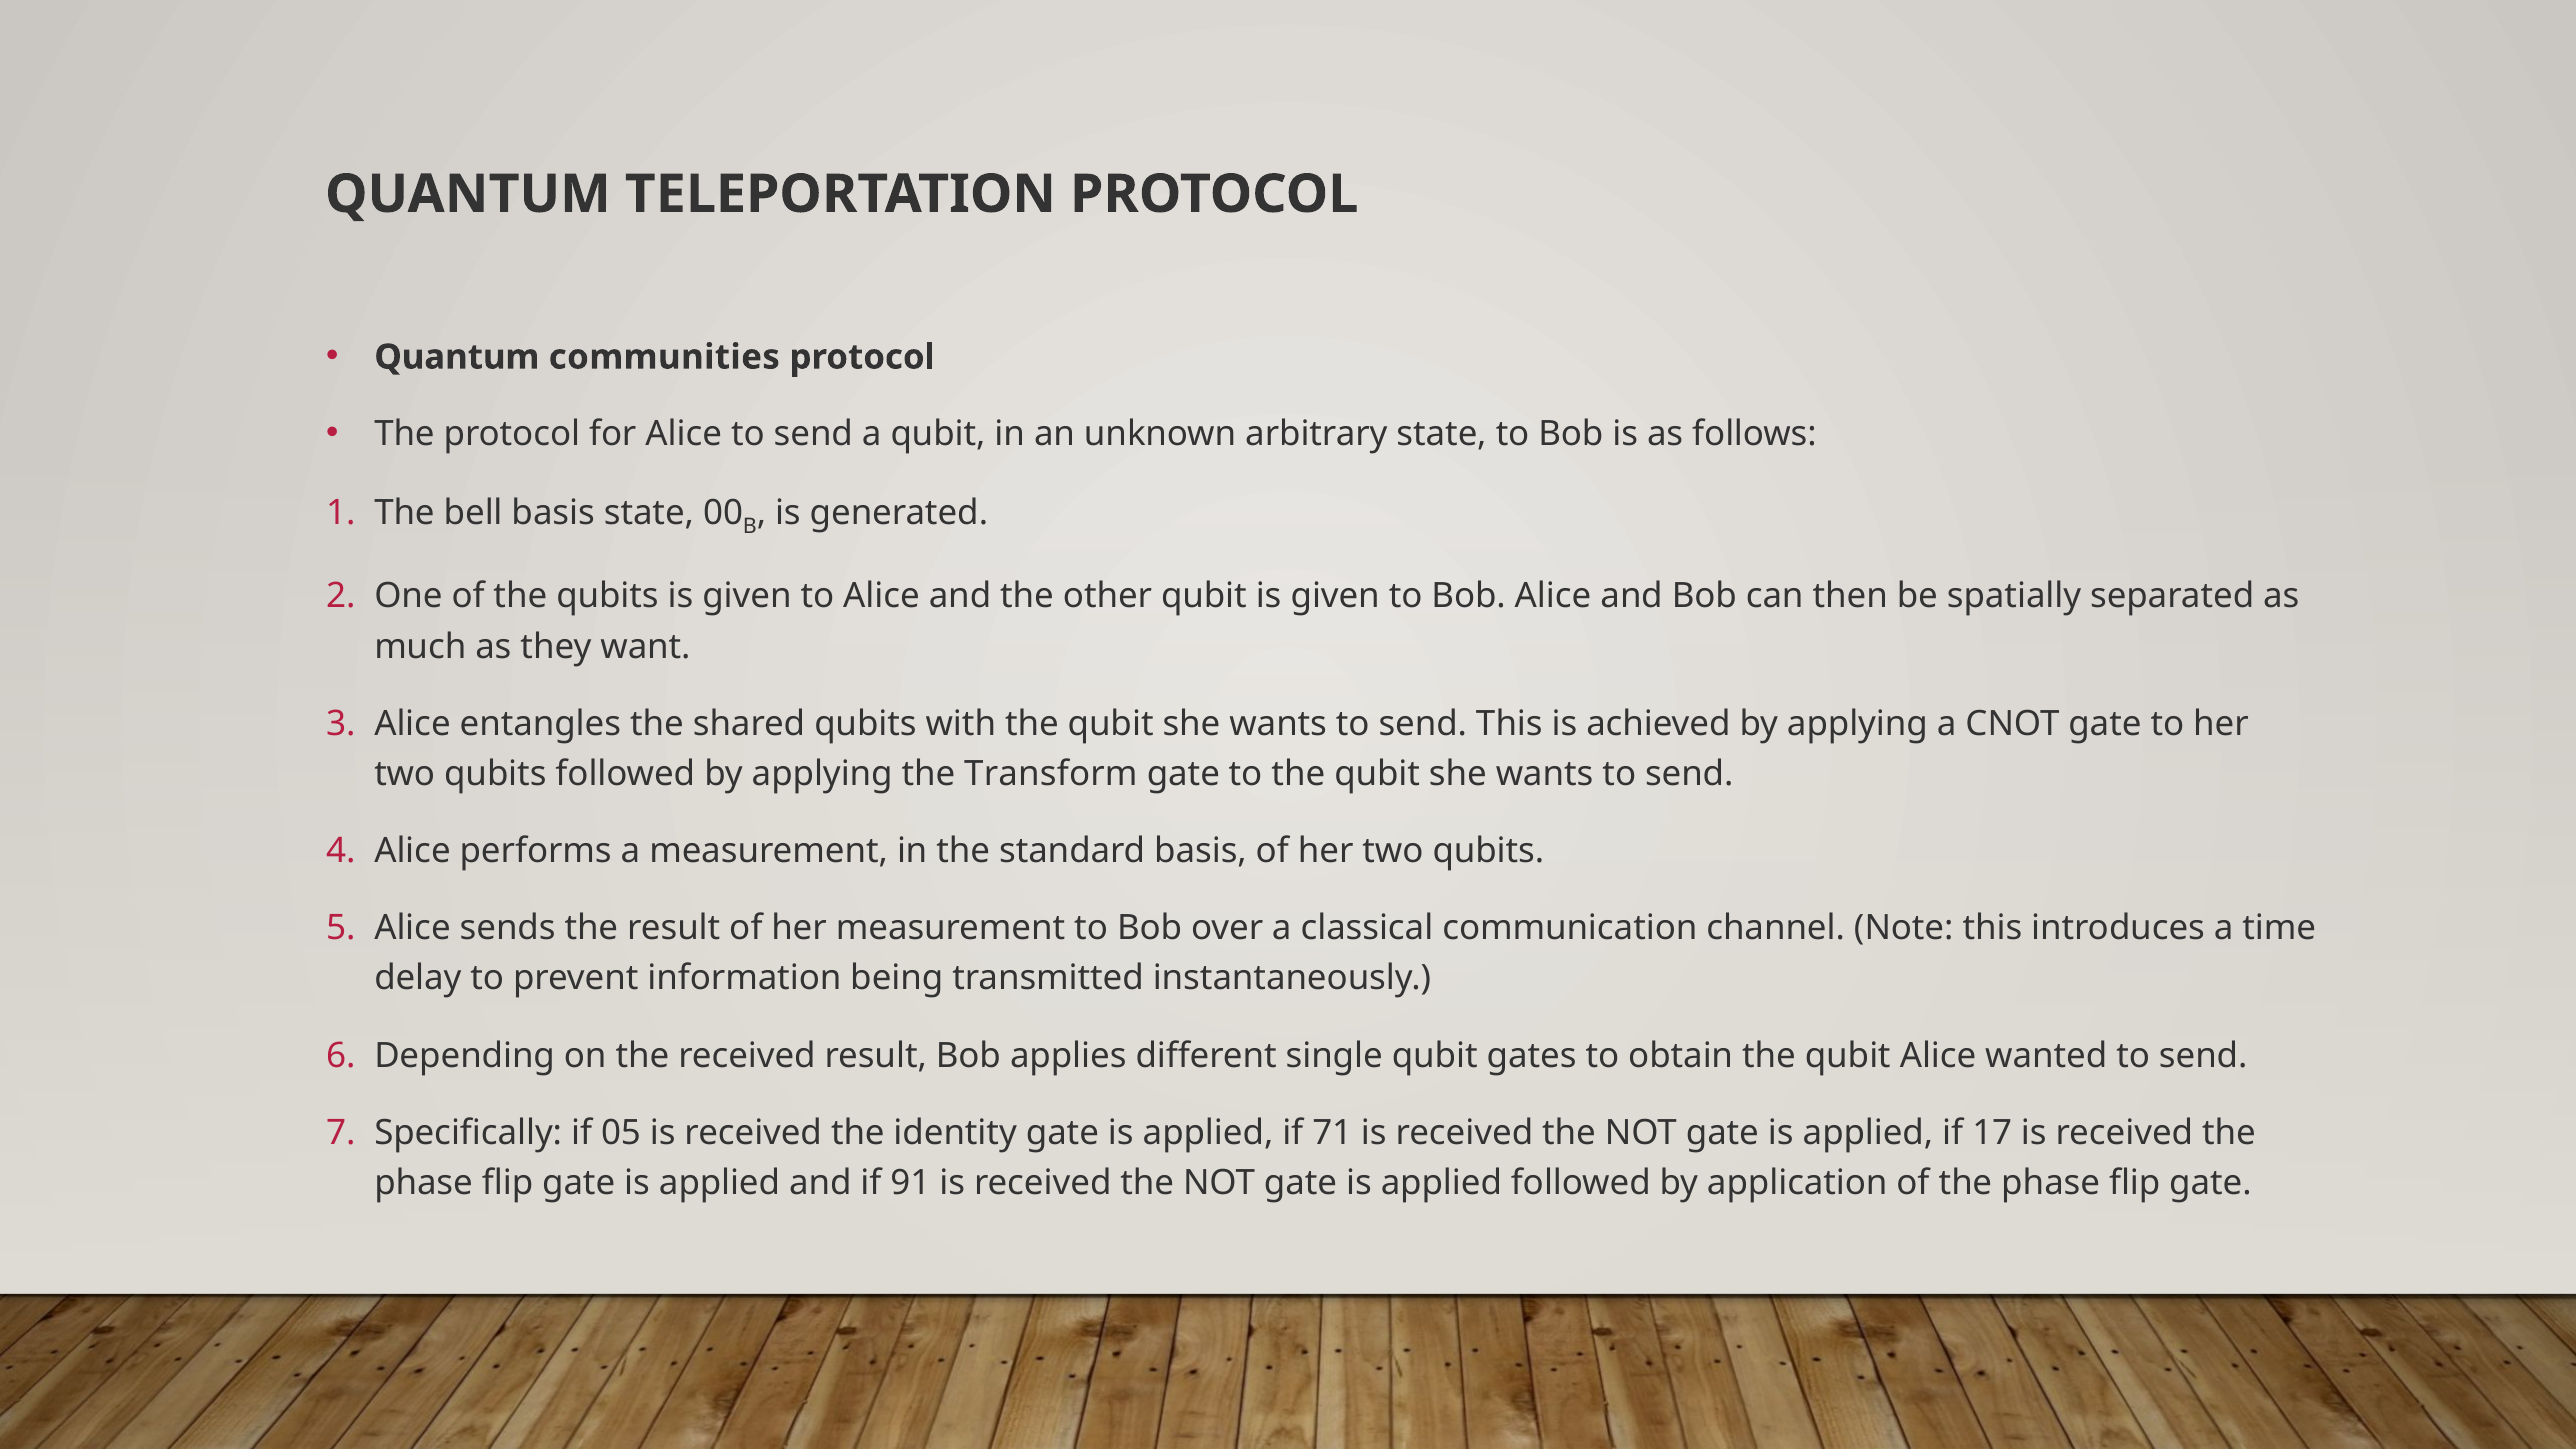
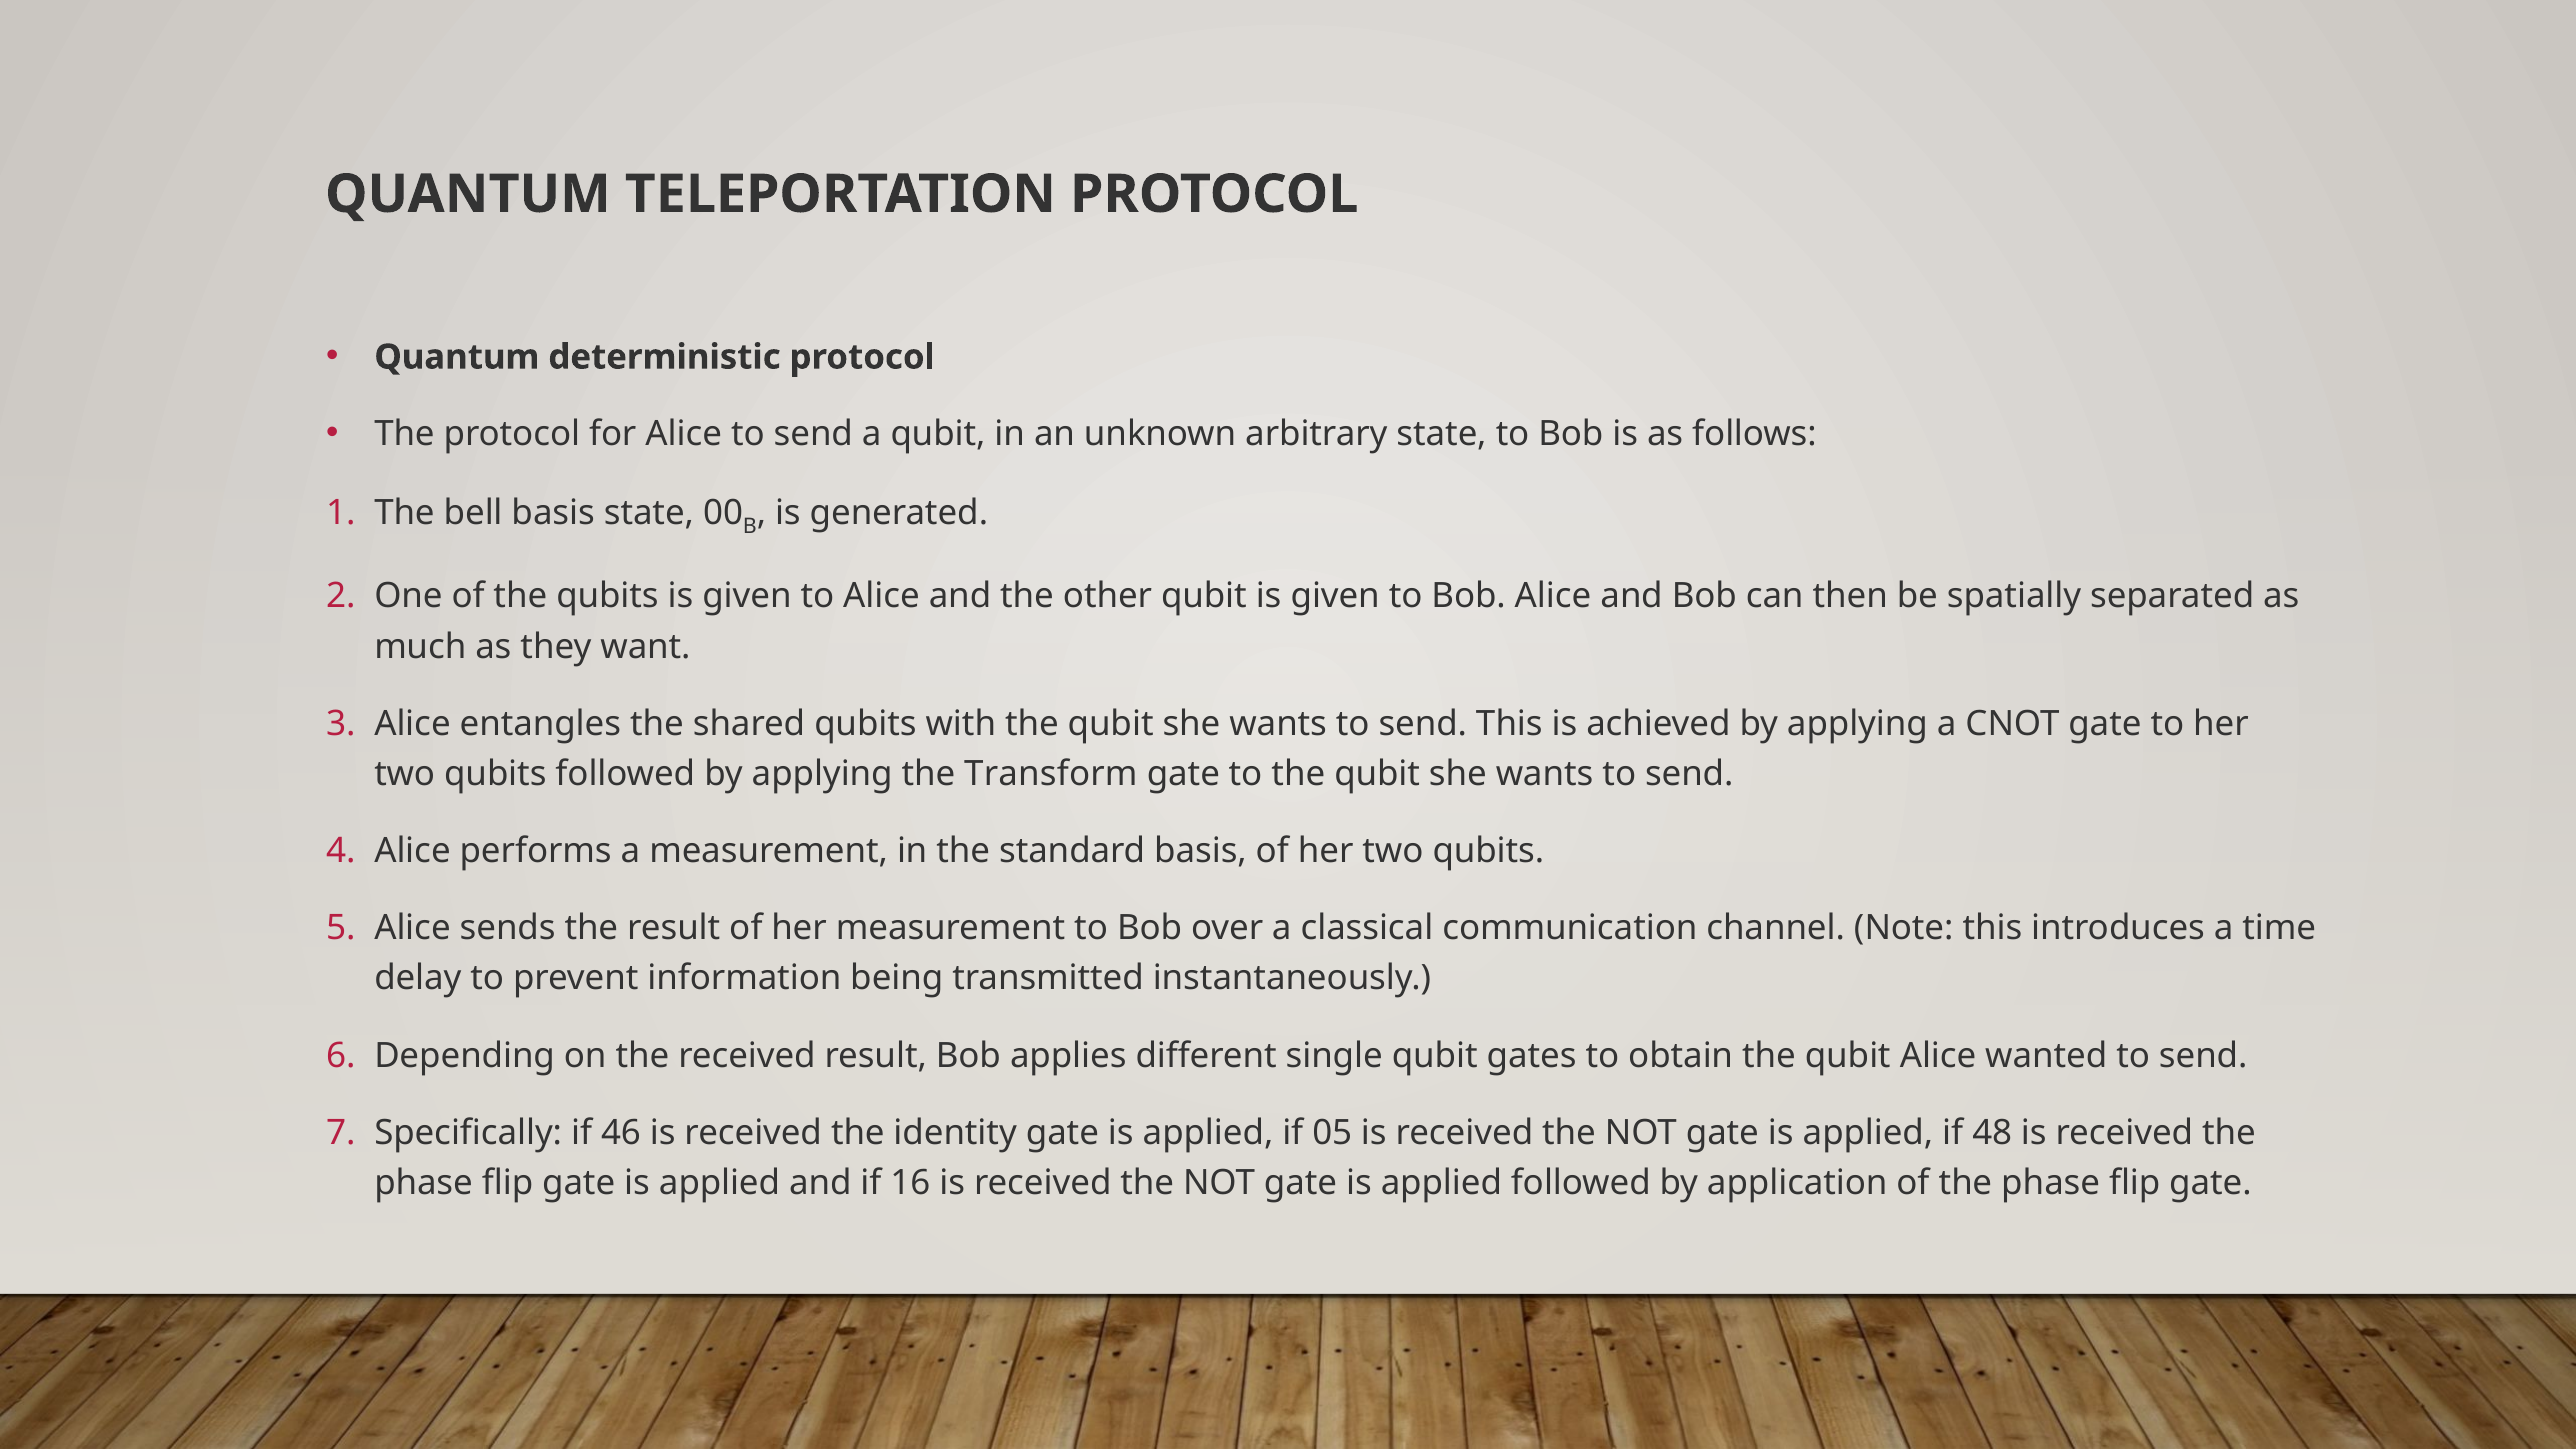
communities: communities -> deterministic (664, 357)
05: 05 -> 46 (621, 1133)
71: 71 -> 05 (1332, 1133)
17: 17 -> 48 (1992, 1133)
91: 91 -> 16 (910, 1183)
